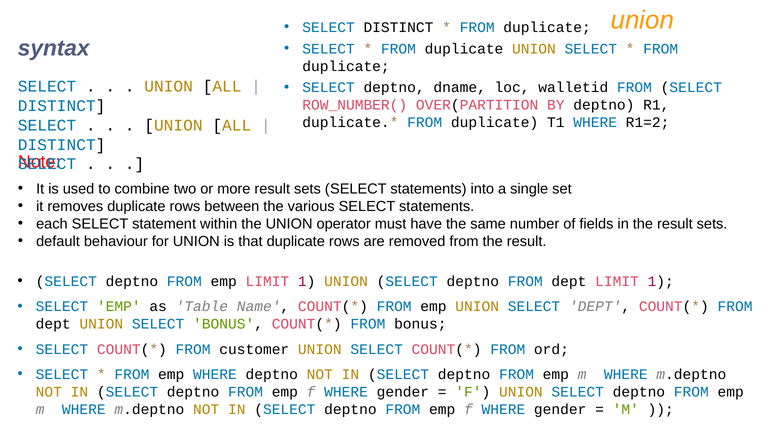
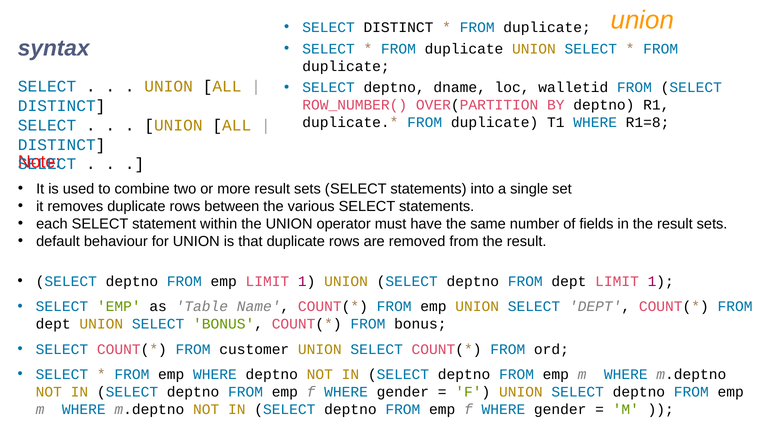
R1=2: R1=2 -> R1=8 (648, 123)
